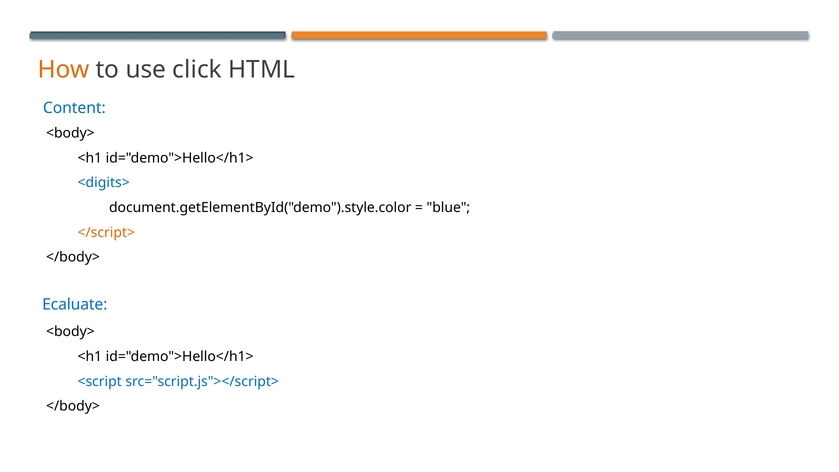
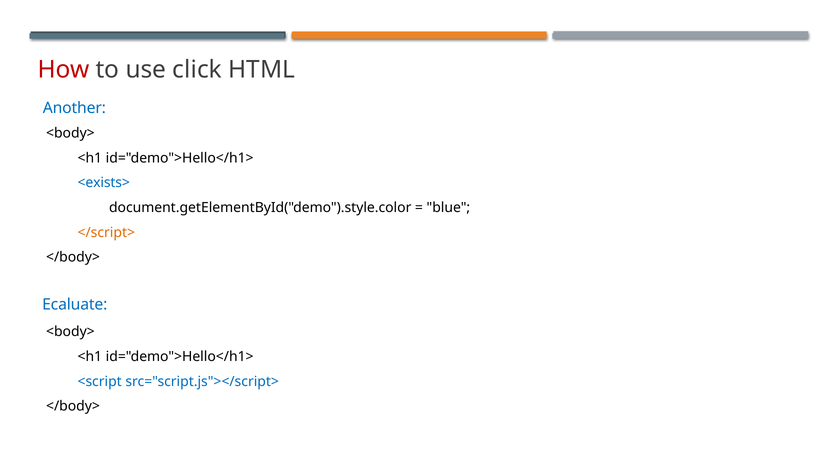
How colour: orange -> red (64, 70)
Content: Content -> Another (74, 108)
<digits>: <digits> -> <exists> (104, 183)
